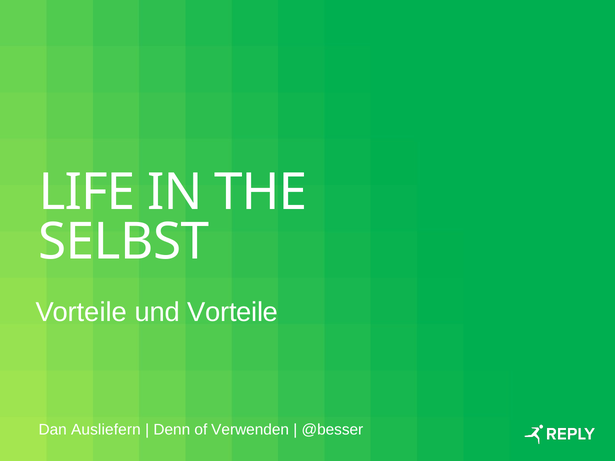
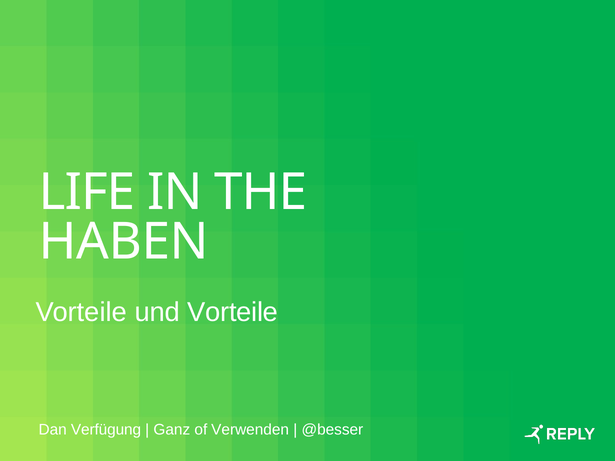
SELBST: SELBST -> HABEN (124, 242)
Ausliefern: Ausliefern -> Verfügung (106, 430)
Denn: Denn -> Ganz (172, 430)
